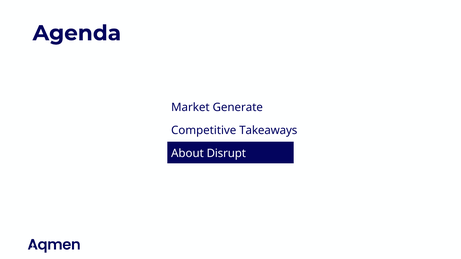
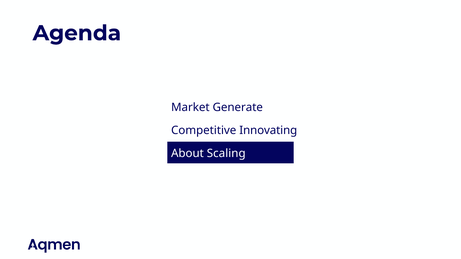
Takeaways: Takeaways -> Innovating (268, 130)
Disrupt: Disrupt -> Scaling (226, 154)
